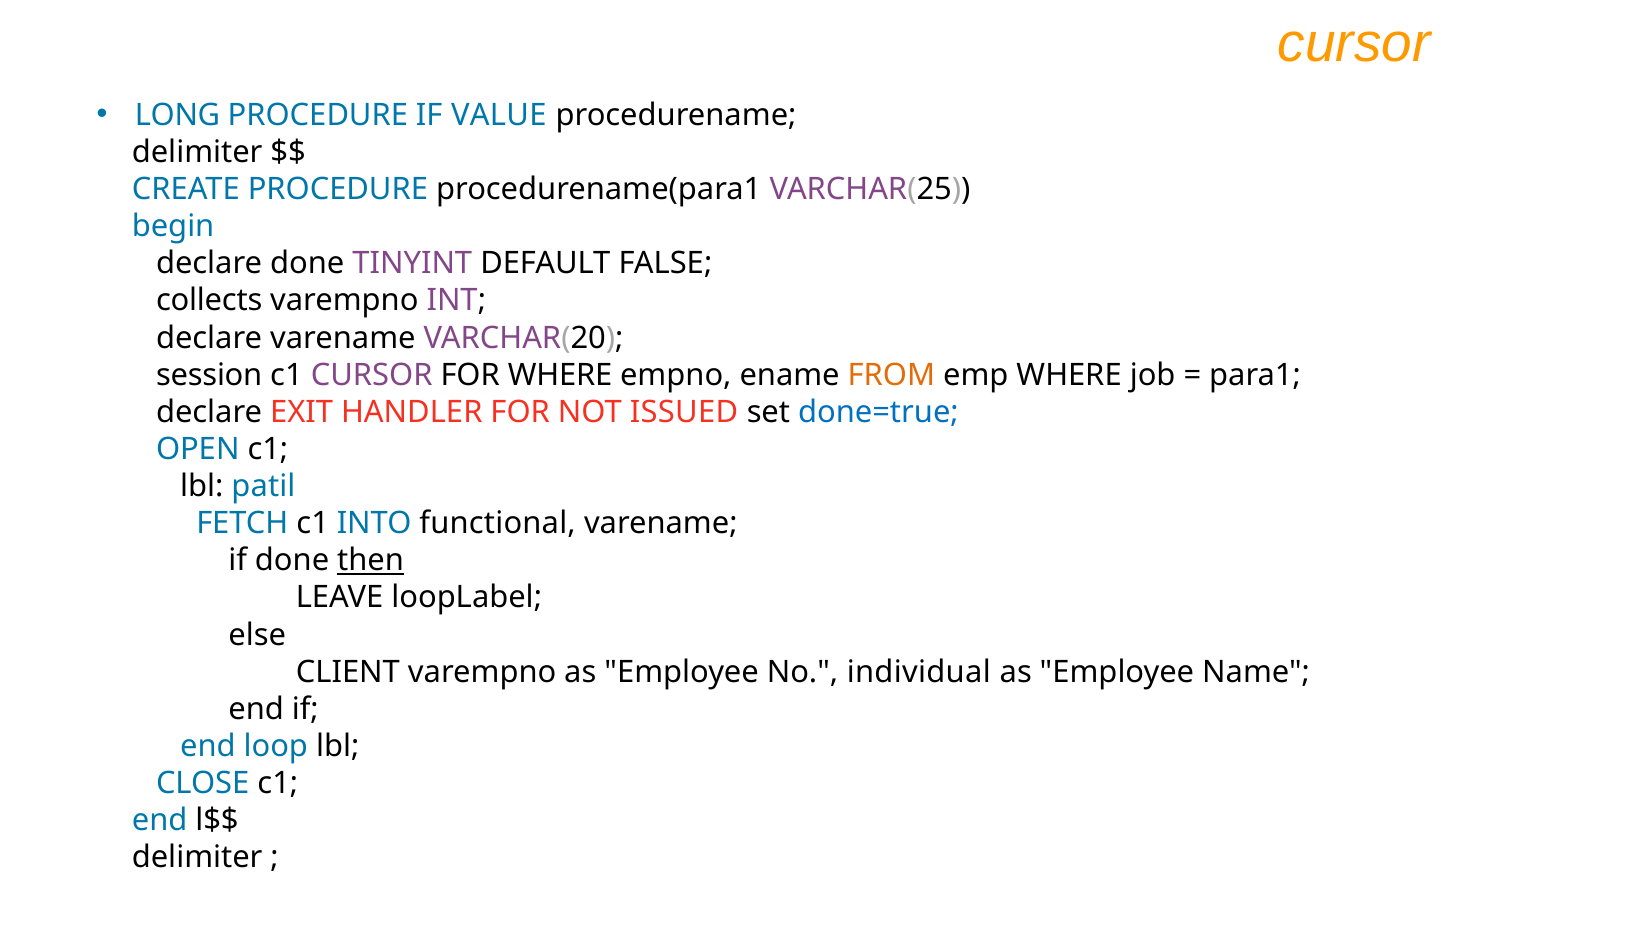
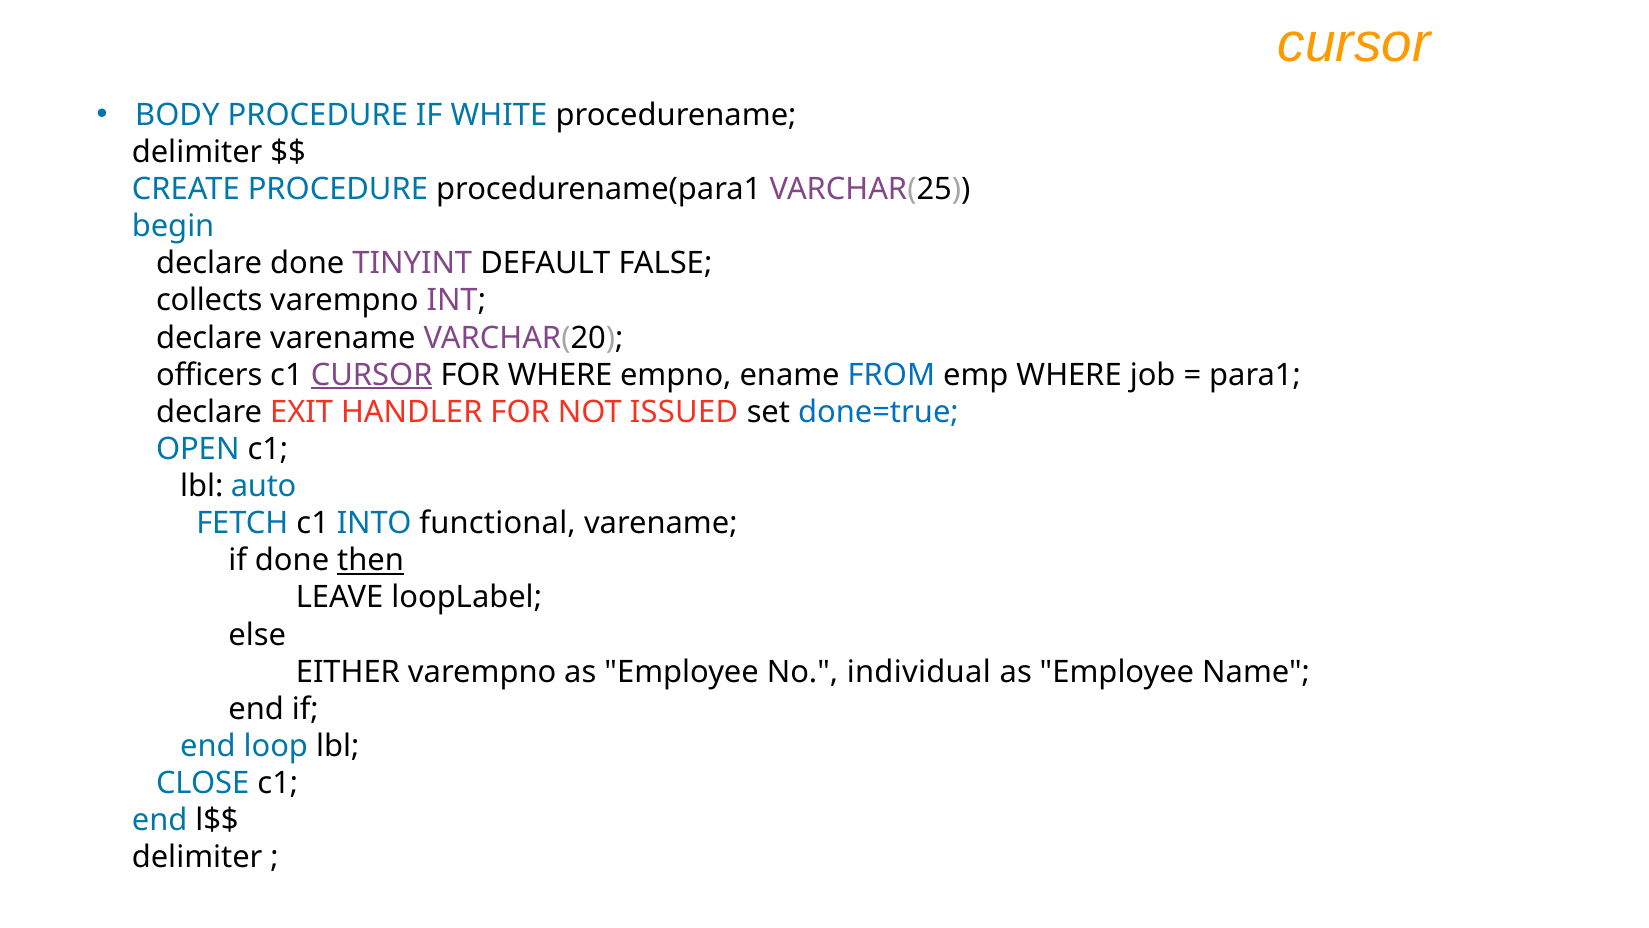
LONG: LONG -> BODY (177, 115)
VALUE: VALUE -> WHITE (499, 115)
session: session -> officers (209, 375)
CURSOR underline: none -> present (372, 375)
FROM colour: orange -> blue (891, 375)
patil: patil -> auto (264, 486)
CLIENT: CLIENT -> EITHER (348, 672)
